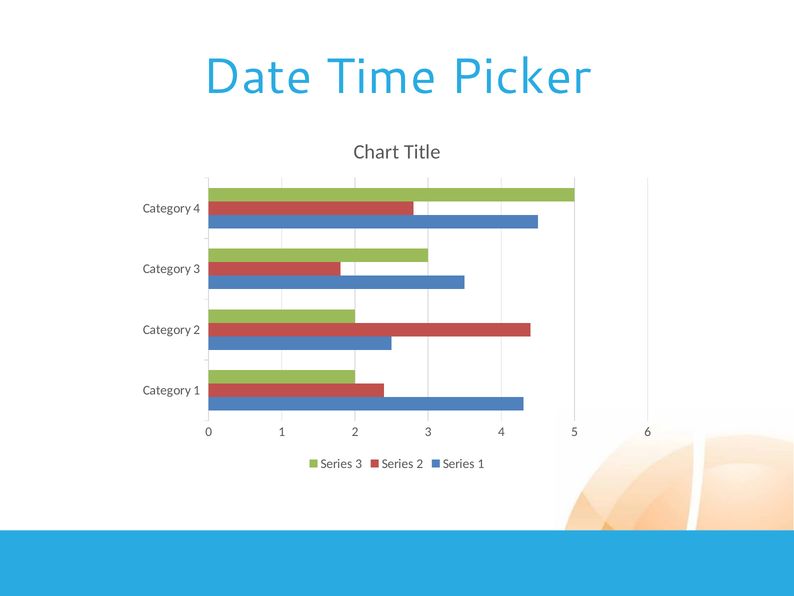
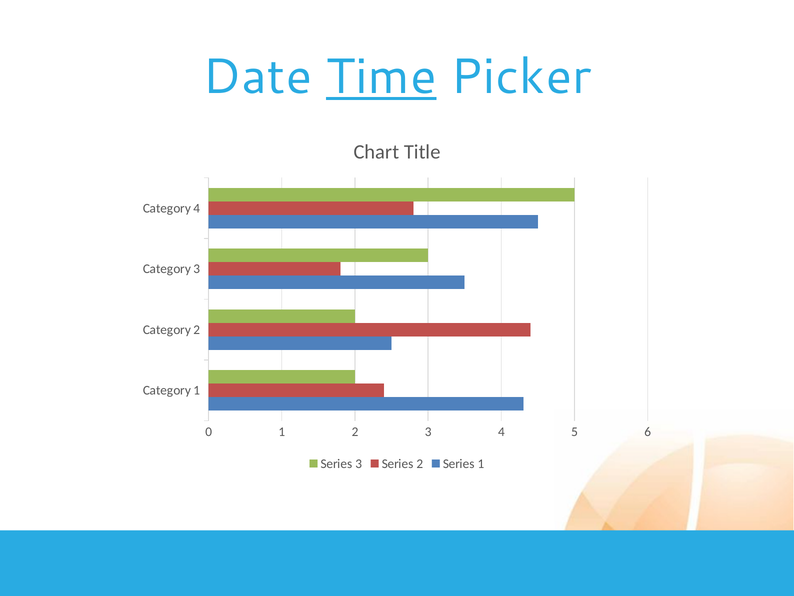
Time underline: none -> present (381, 77)
